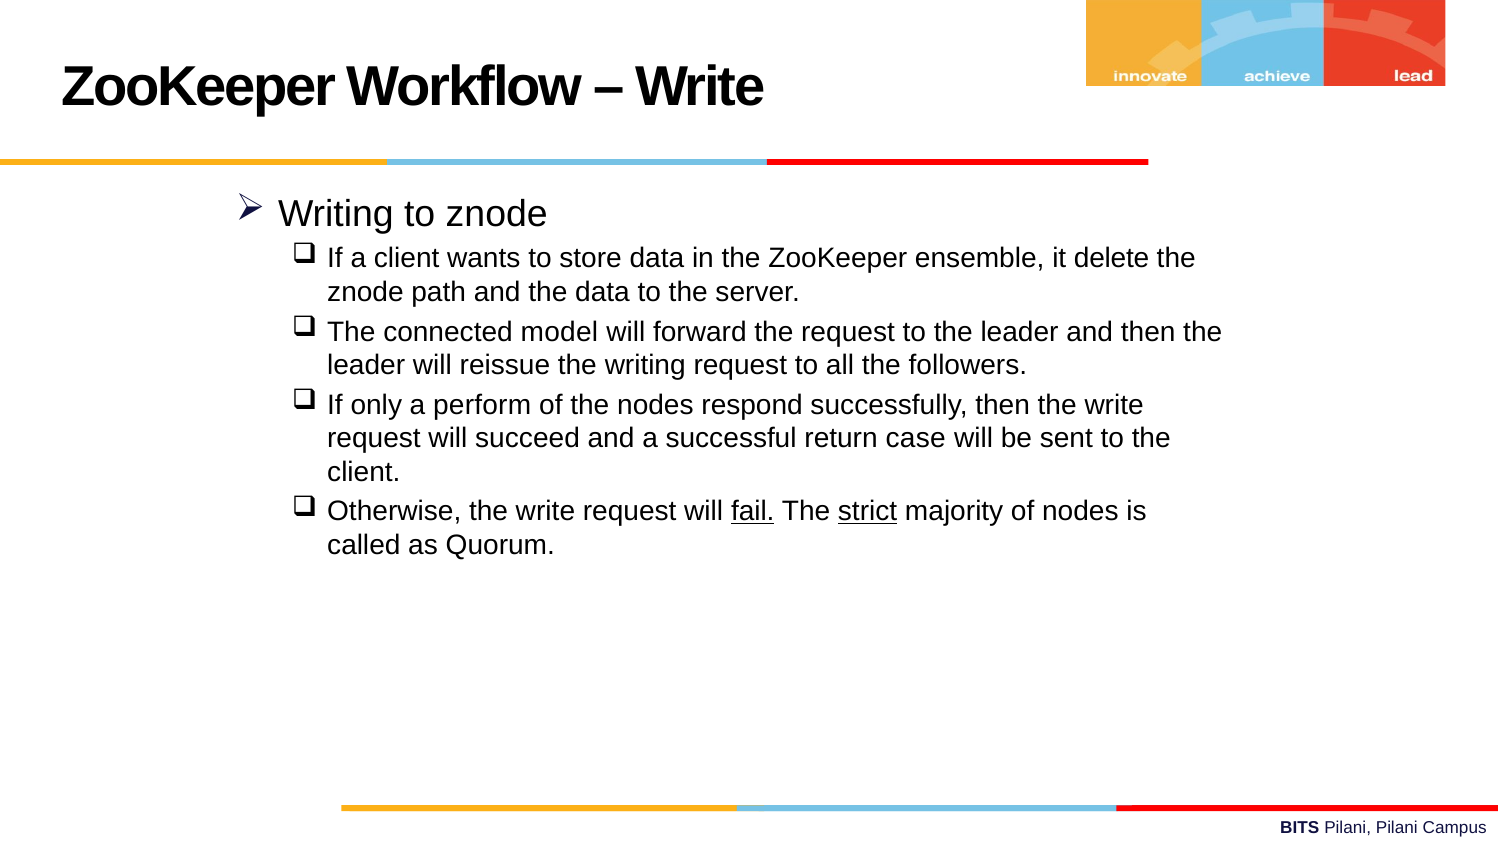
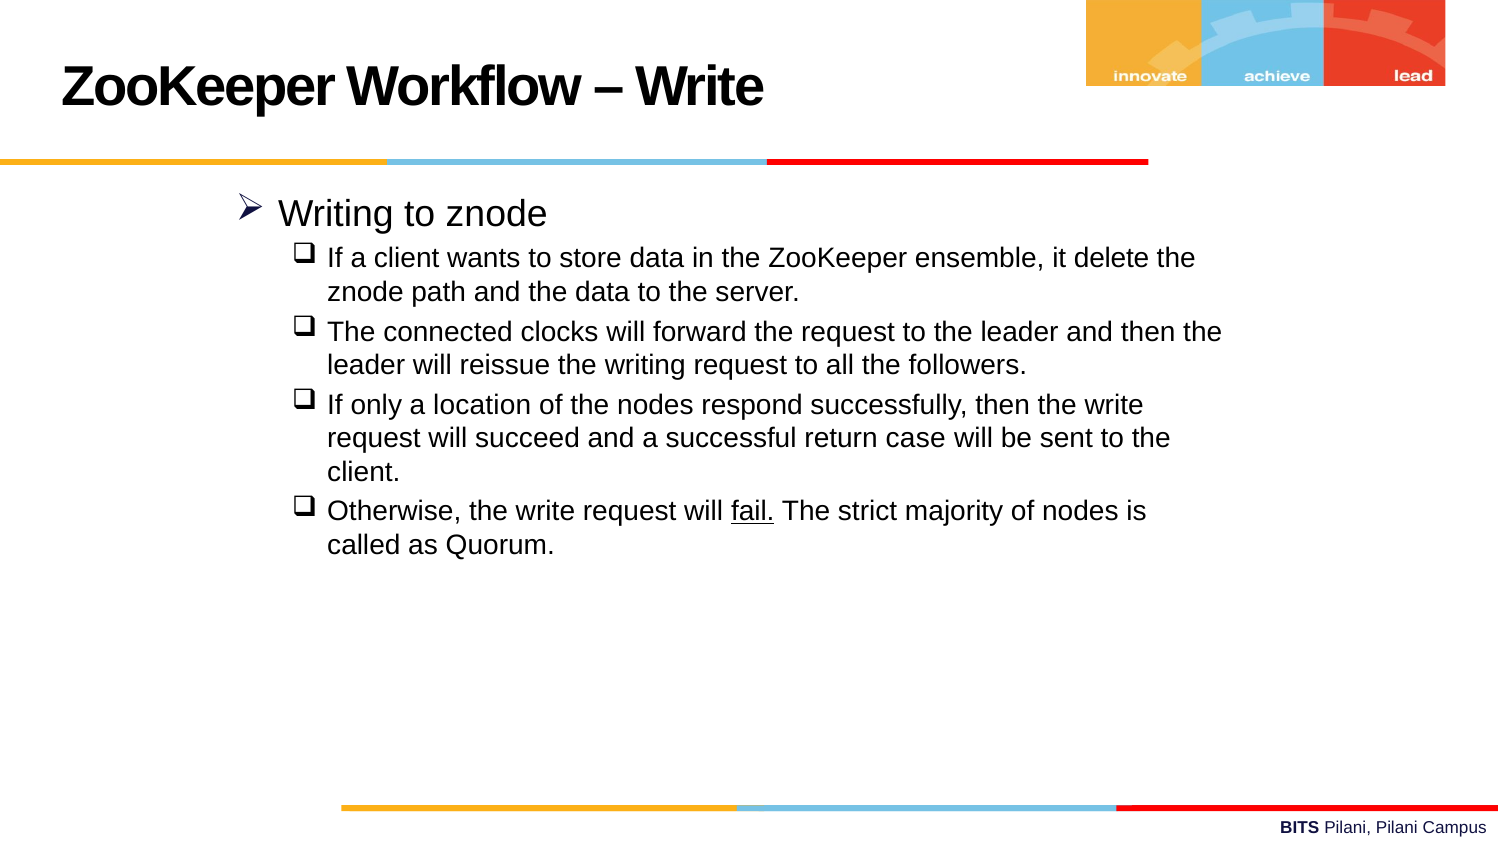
model: model -> clocks (560, 332)
perform: perform -> location (482, 405)
strict underline: present -> none (868, 511)
